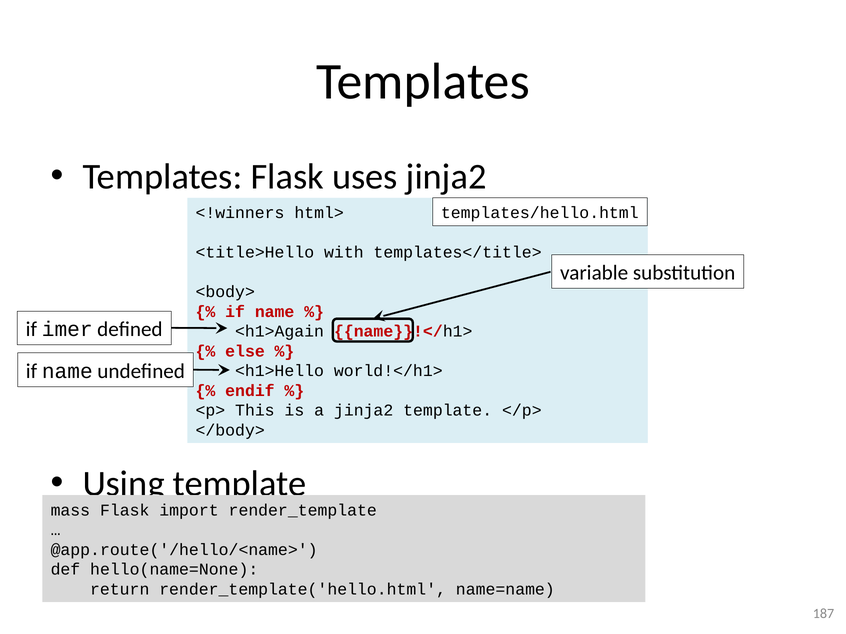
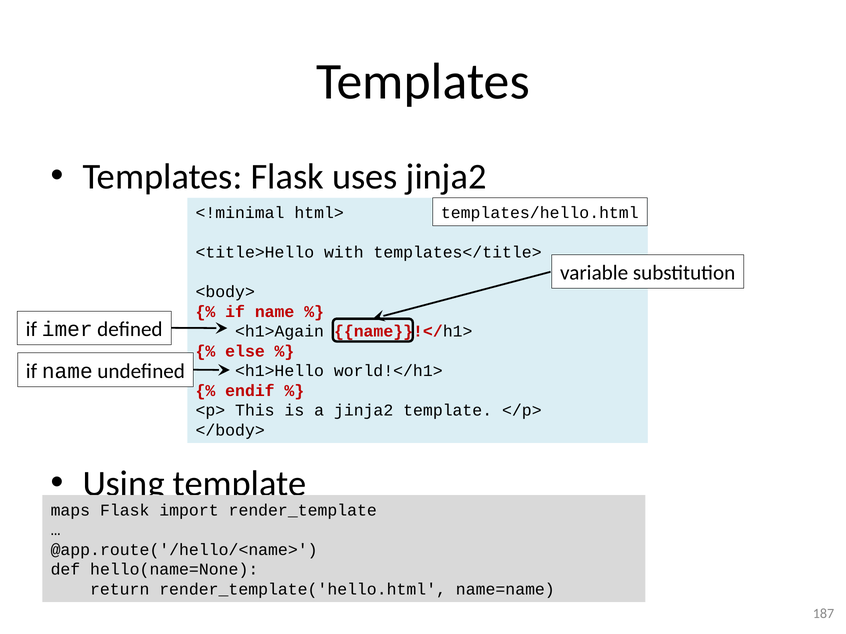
<!winners: <!winners -> <!minimal (240, 213)
mass: mass -> maps (70, 511)
